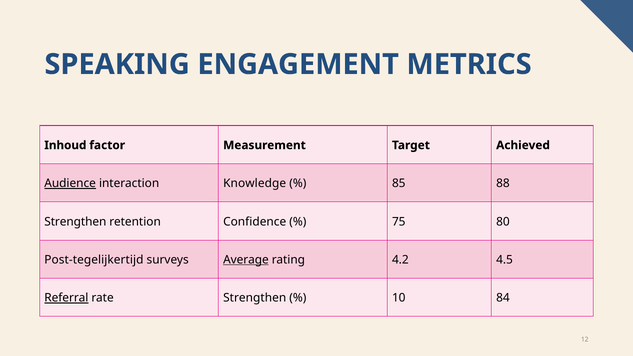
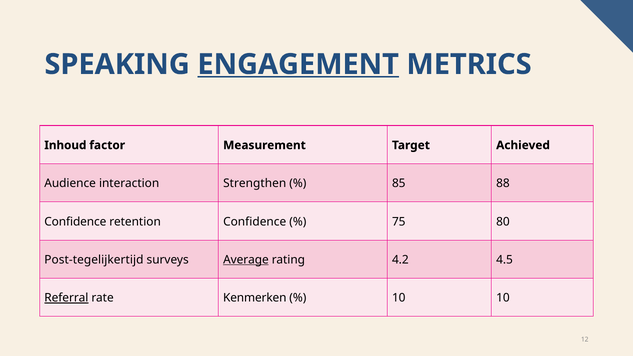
ENGAGEMENT underline: none -> present (298, 64)
Audience underline: present -> none (70, 183)
Knowledge: Knowledge -> Strengthen (255, 183)
Strengthen: Strengthen -> Confidence (75, 222)
Strengthen: Strengthen -> Kenmerken (255, 298)
84: 84 -> 10 (503, 298)
